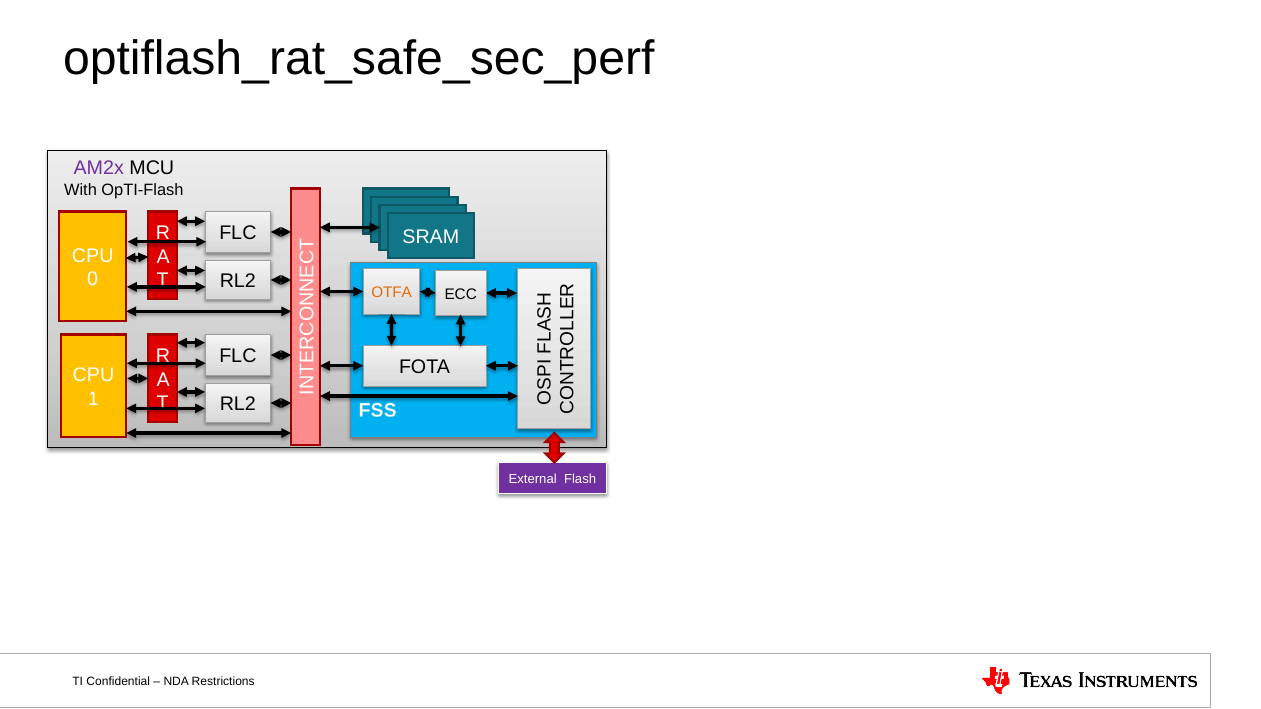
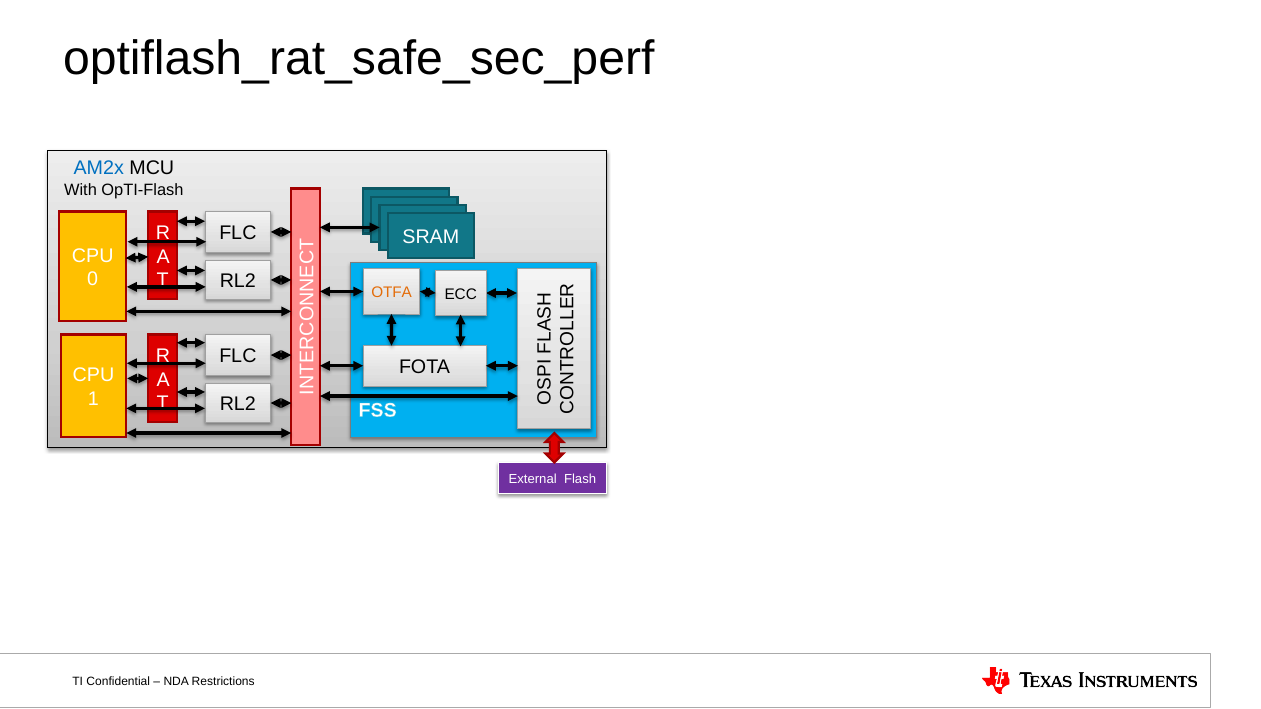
AM2x colour: purple -> blue (99, 168)
